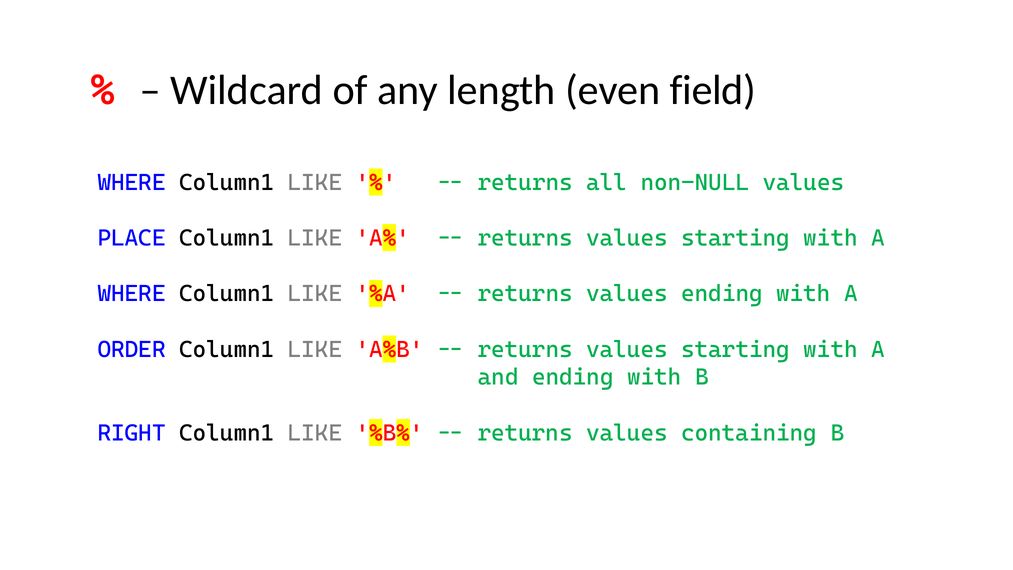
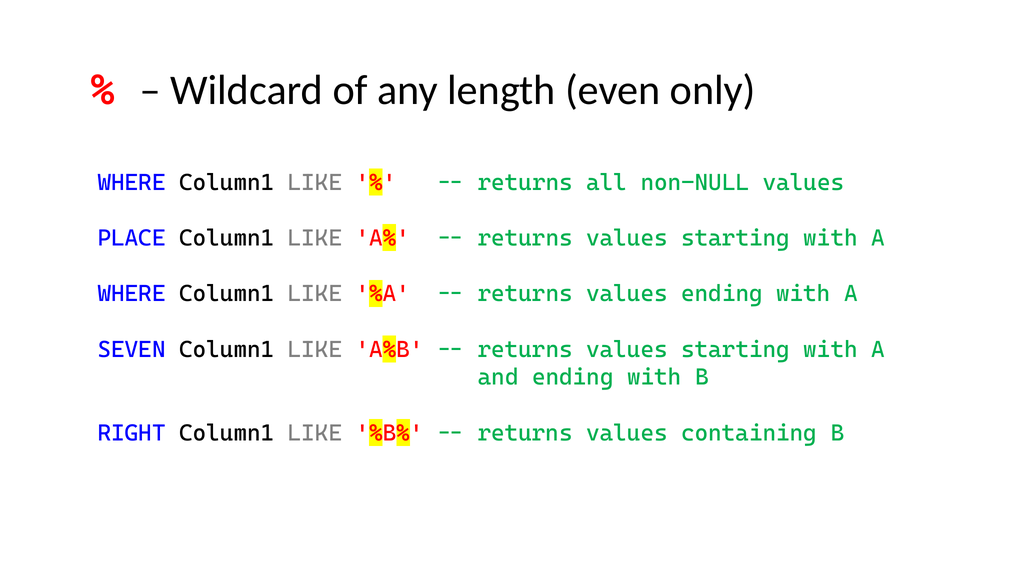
field: field -> only (713, 90)
ORDER: ORDER -> SEVEN (132, 349)
